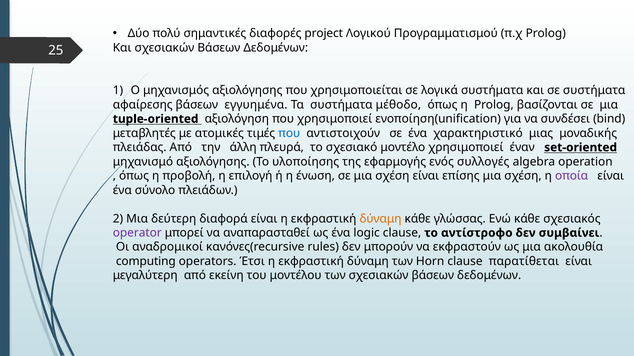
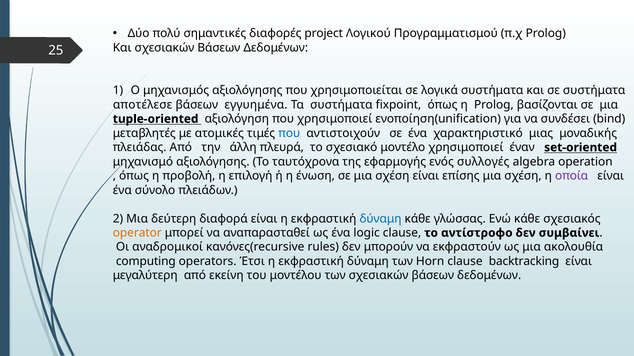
αφαίρεσης: αφαίρεσης -> αποτέλεσε (143, 105)
μέθοδο: μέθοδο -> fixpoint (399, 105)
υλοποίησης: υλοποίησης -> ταυτόχρονα (306, 162)
δύναμη colour: orange -> blue (381, 219)
operator colour: purple -> orange (137, 233)
παρατίθεται: παρατίθεται -> backtracking (524, 262)
